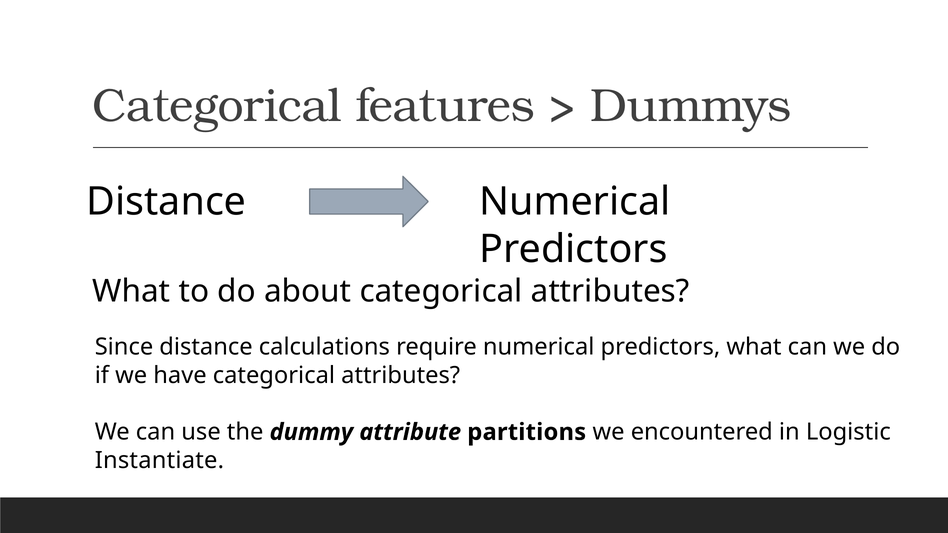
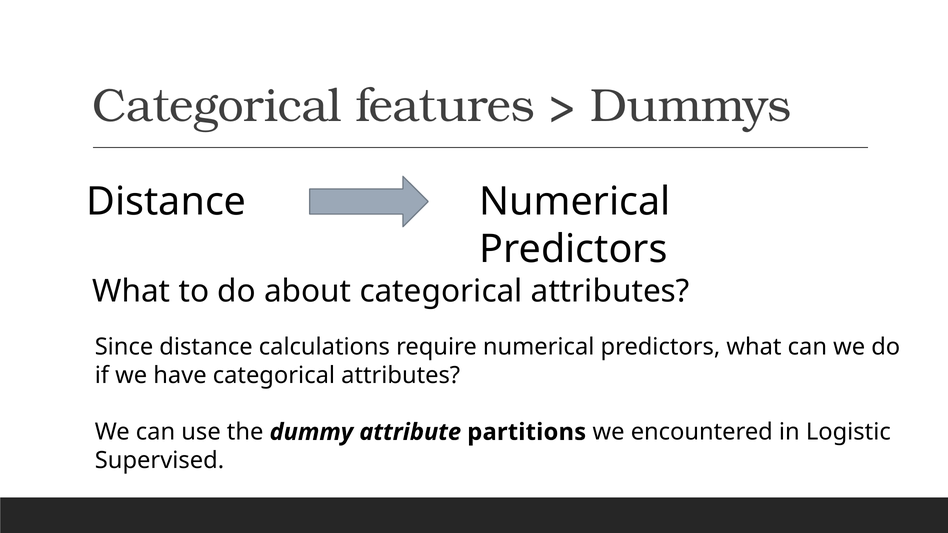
Instantiate: Instantiate -> Supervised (160, 461)
